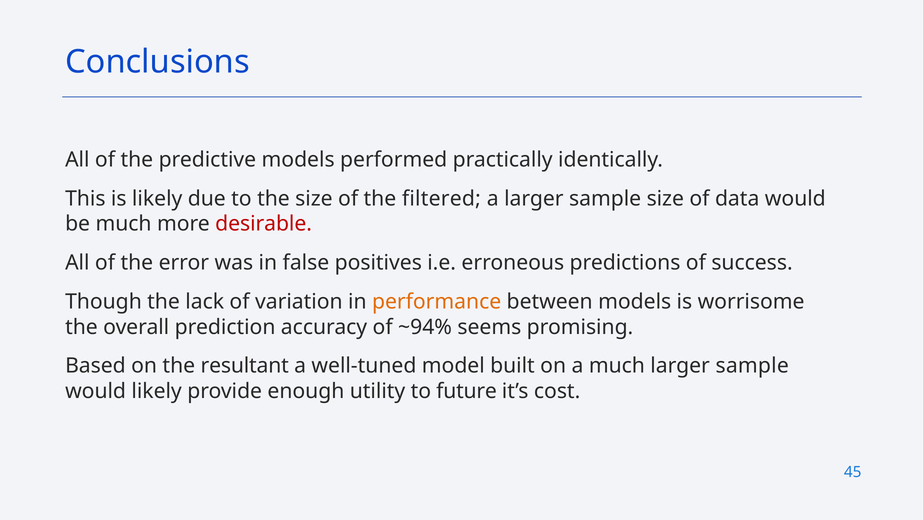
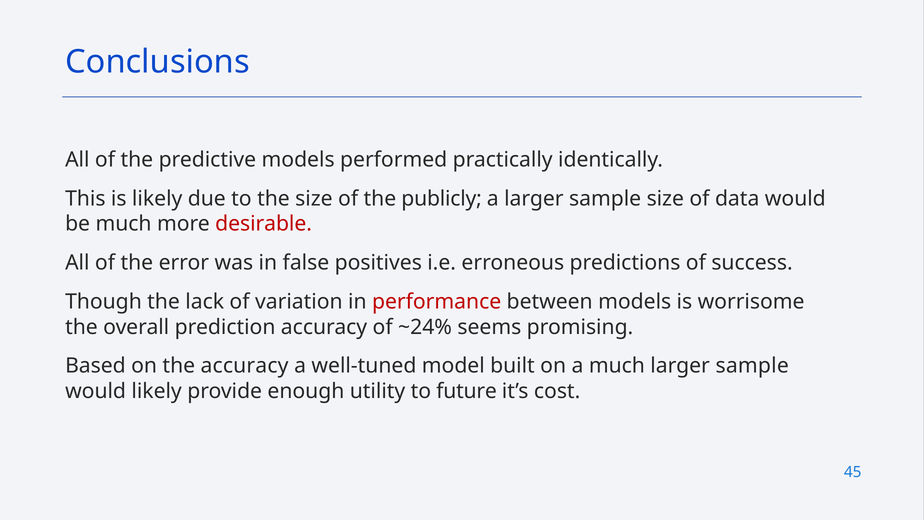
filtered: filtered -> publicly (442, 199)
performance colour: orange -> red (437, 302)
~94%: ~94% -> ~24% (425, 327)
the resultant: resultant -> accuracy (245, 366)
